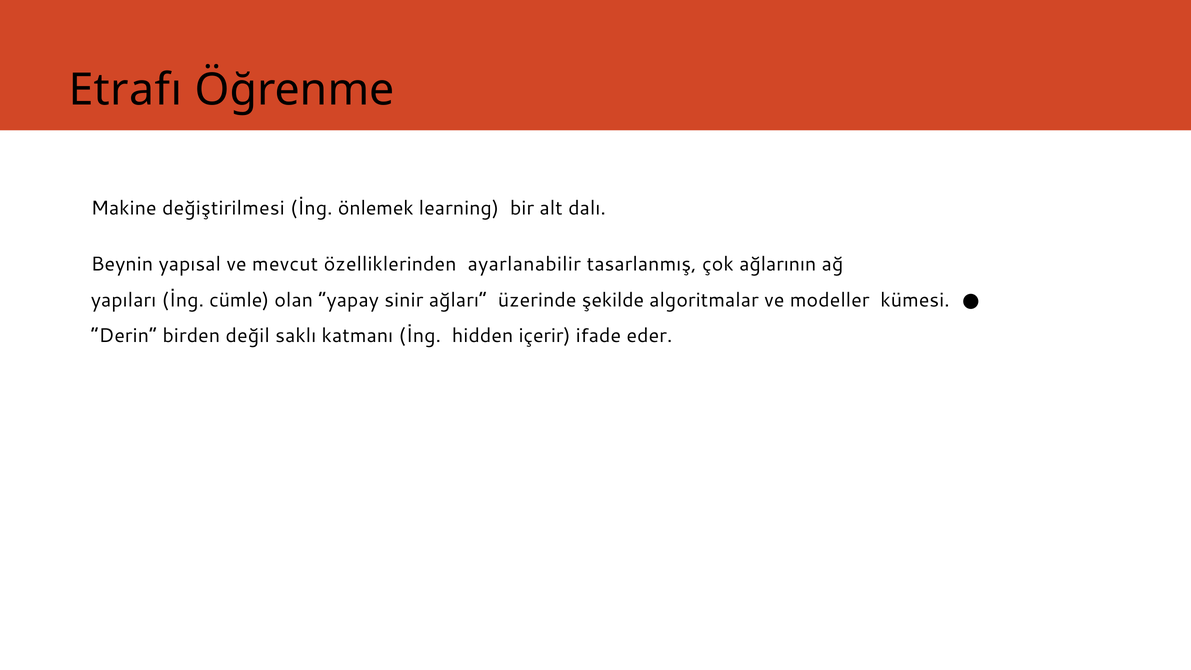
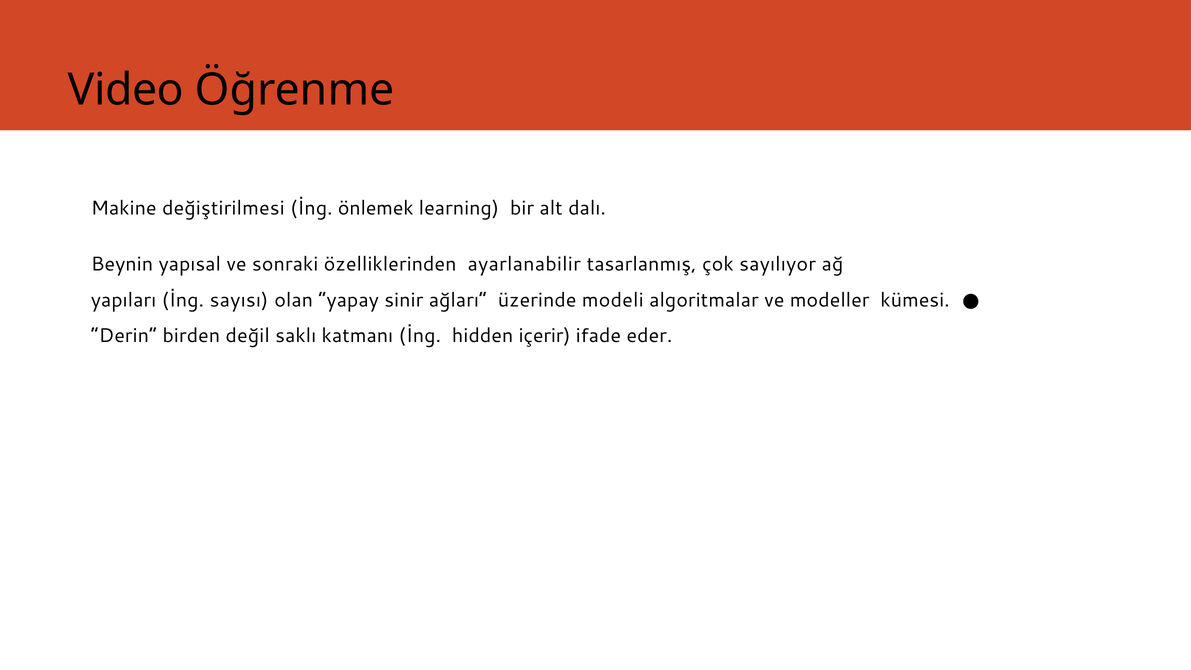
Etrafı: Etrafı -> Video (126, 90)
mevcut: mevcut -> sonraki (285, 264)
ağlarının: ağlarının -> sayılıyor (778, 264)
cümle: cümle -> sayısı (239, 300)
şekilde: şekilde -> modeli (613, 300)
